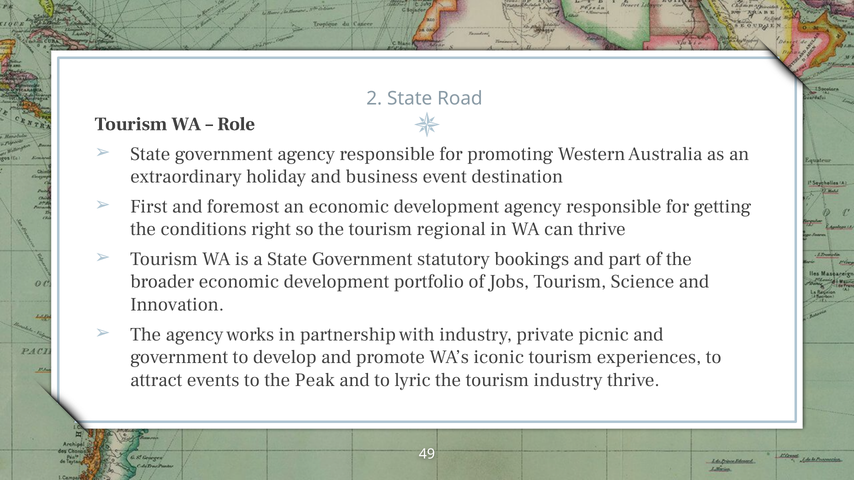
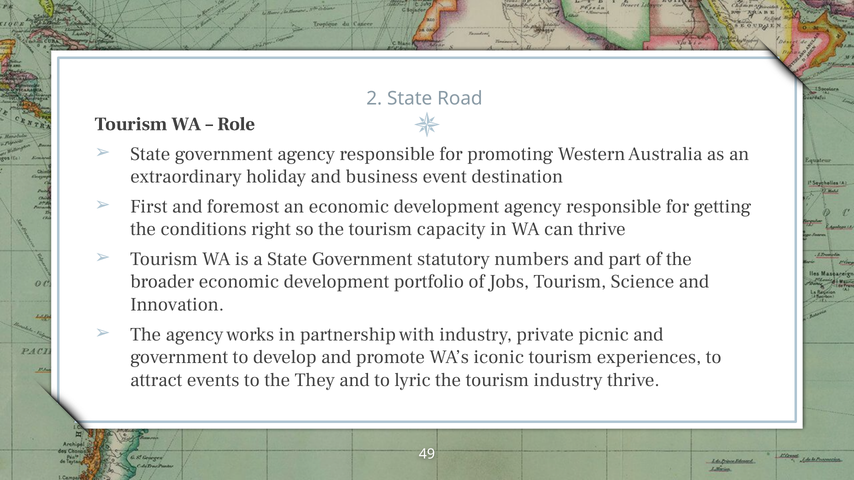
regional: regional -> capacity (451, 229)
bookings: bookings -> numbers (532, 259)
Peak: Peak -> They (315, 380)
